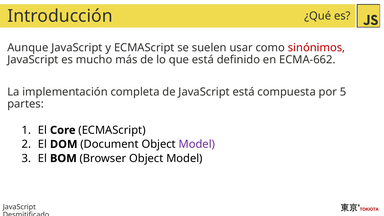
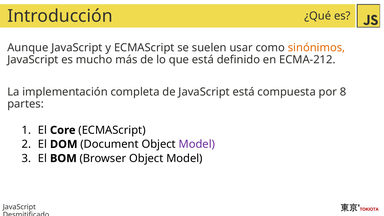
sinónimos colour: red -> orange (317, 48)
ECMA-662: ECMA-662 -> ECMA-212 (307, 60)
5: 5 -> 8 (343, 92)
